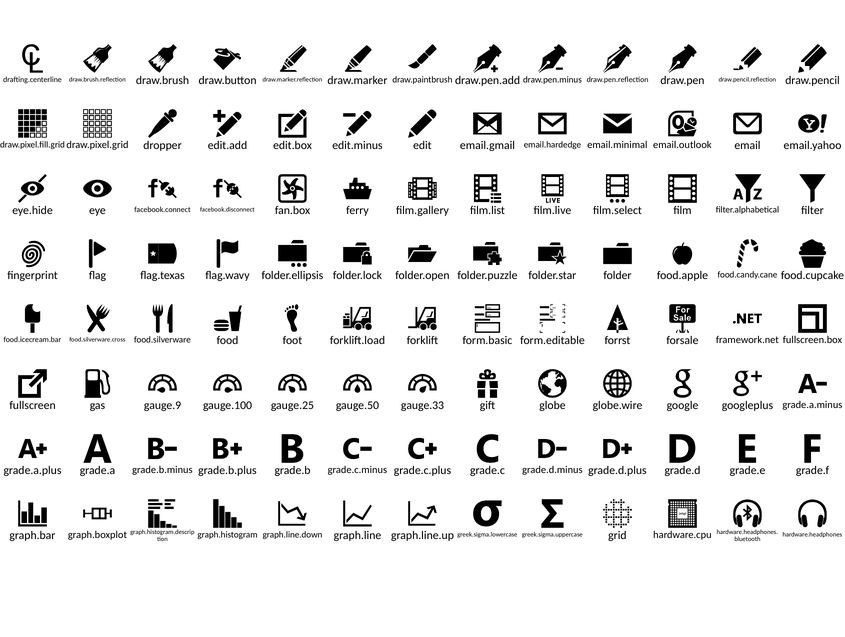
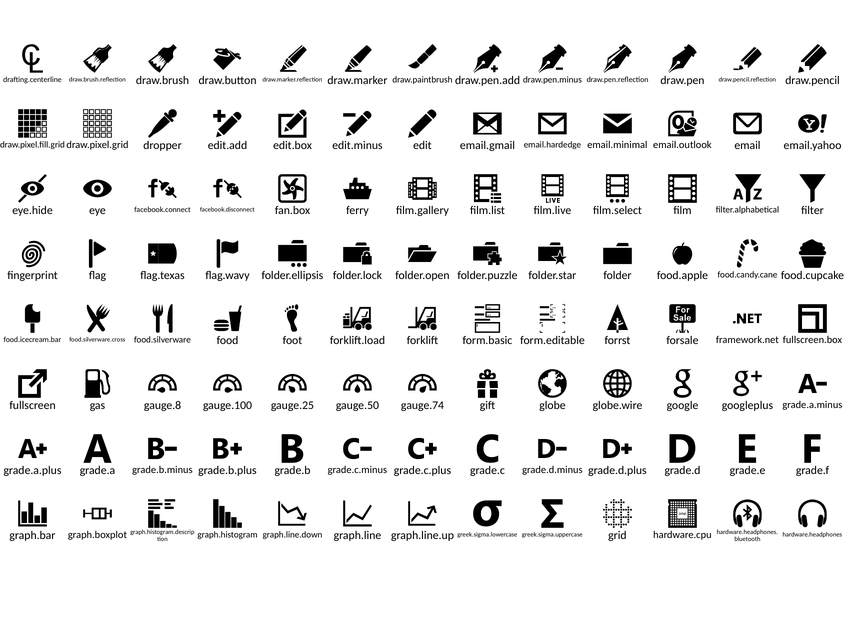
gauge.9: gauge.9 -> gauge.8 (163, 406)
gauge.33: gauge.33 -> gauge.74 (422, 406)
